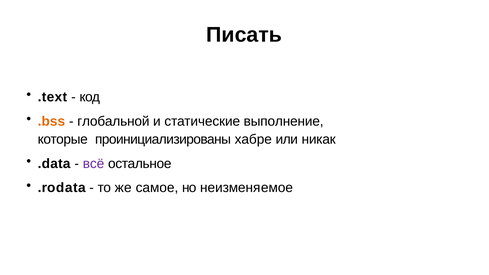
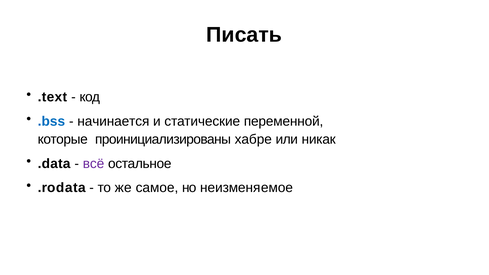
.bss colour: orange -> blue (51, 121)
глобальной: глобальной -> начинается (113, 121)
выполнение: выполнение -> переменной (284, 121)
